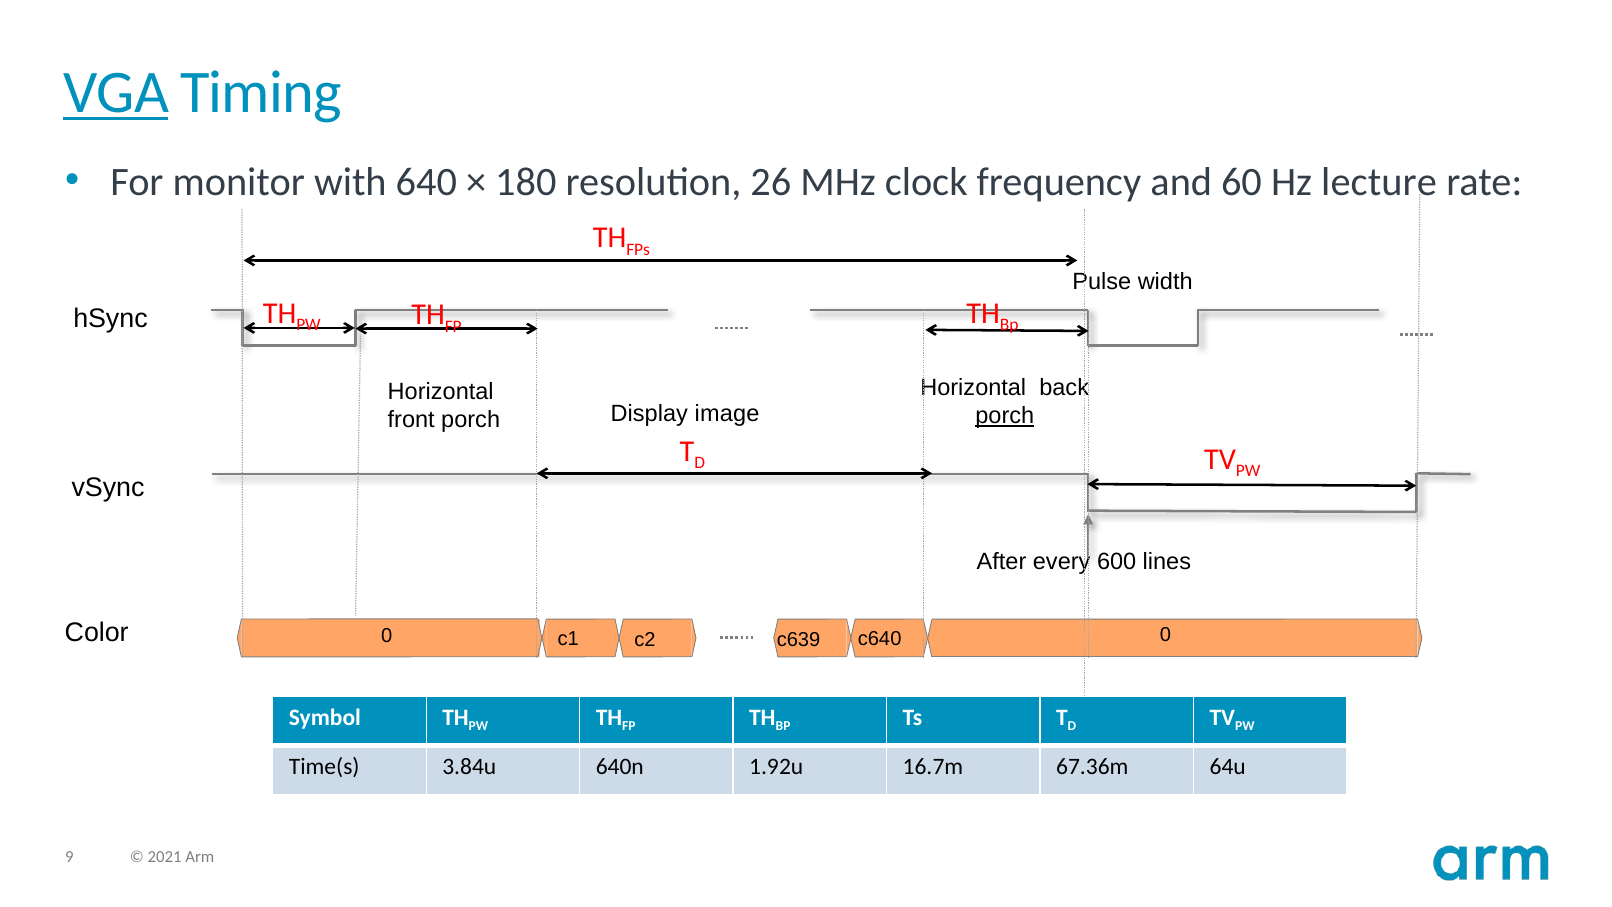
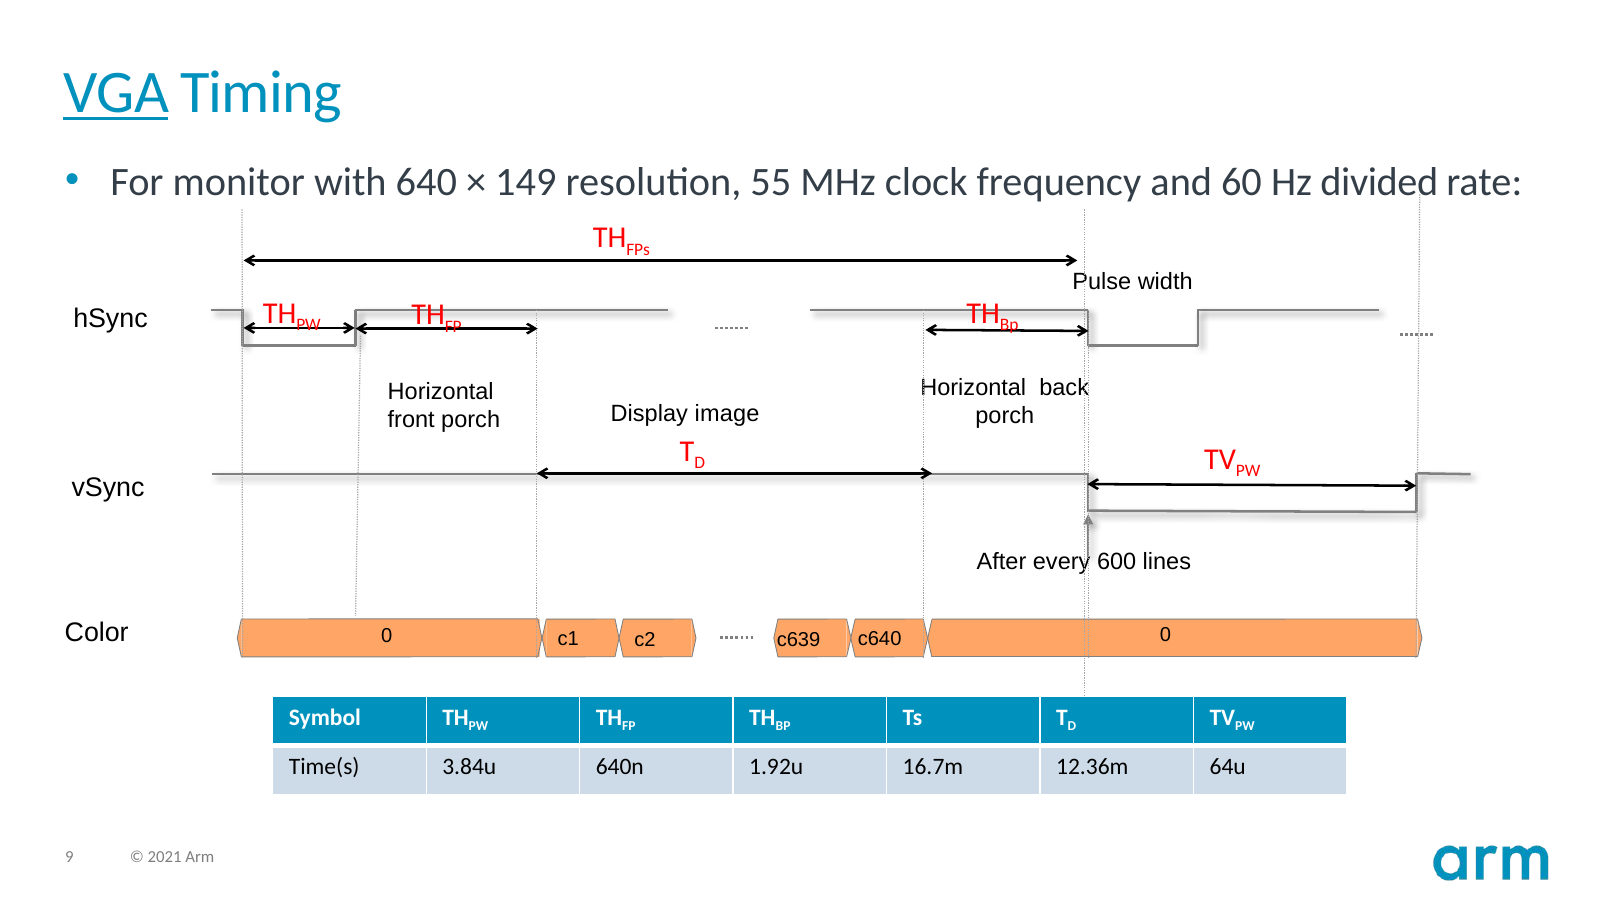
180: 180 -> 149 (526, 182)
26: 26 -> 55 (771, 182)
lecture: lecture -> divided (1379, 182)
porch underline: present -> none (1005, 416)
67.36m: 67.36m -> 12.36m (1092, 766)
